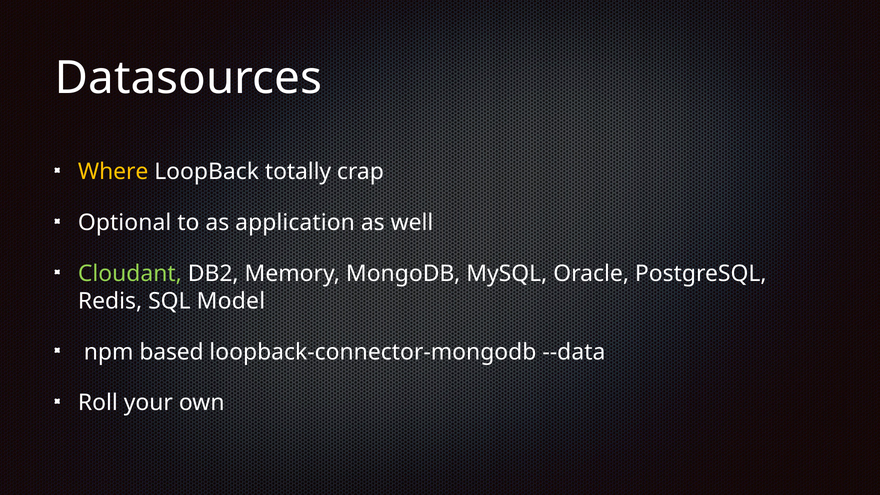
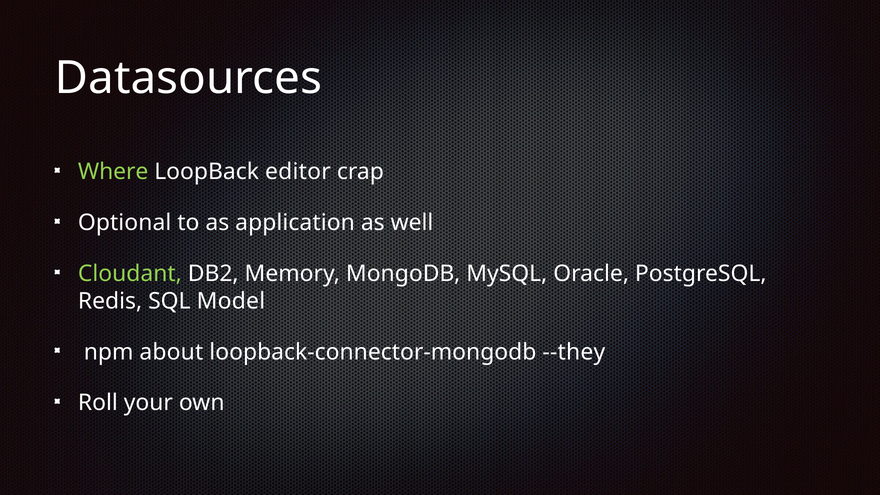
Where colour: yellow -> light green (113, 172)
totally: totally -> editor (298, 172)
based: based -> about (171, 352)
--data: --data -> --they (574, 352)
